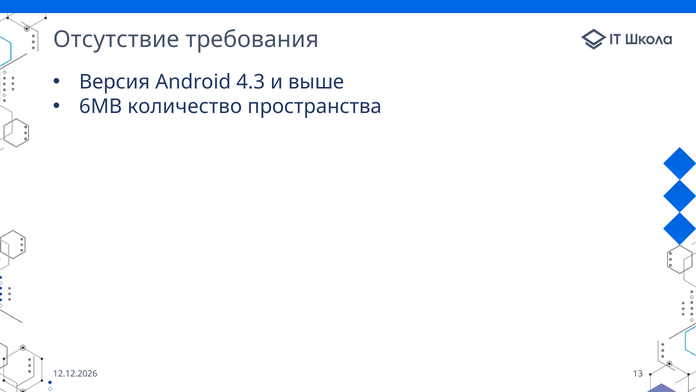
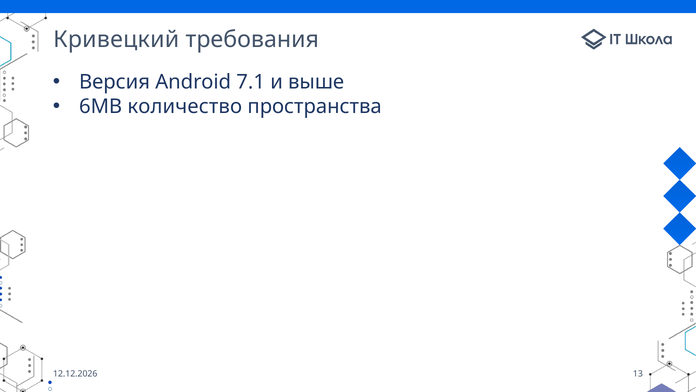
Отсутствие: Отсутствие -> Кривецкий (116, 40)
4.3: 4.3 -> 7.1 (251, 82)
